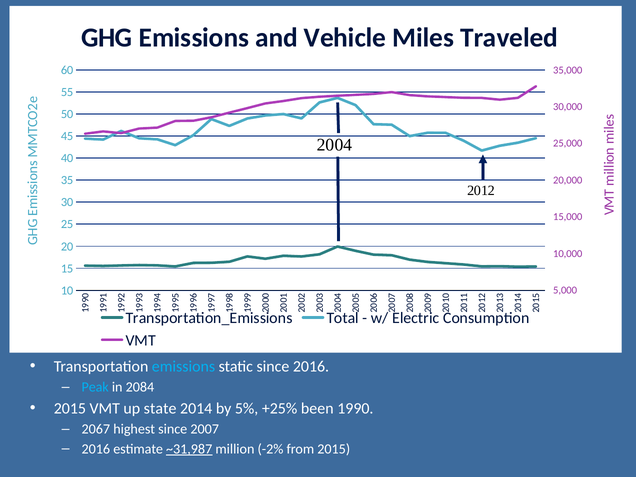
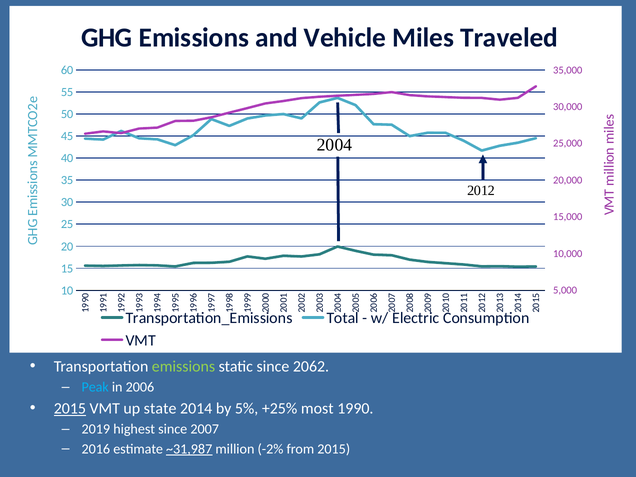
emissions colour: light blue -> light green (184, 367)
since 2016: 2016 -> 2062 (311, 367)
2084: 2084 -> 2006 (140, 387)
2015 underline: none -> present (70, 409)
been: been -> most (317, 409)
2067: 2067 -> 2019 (96, 429)
